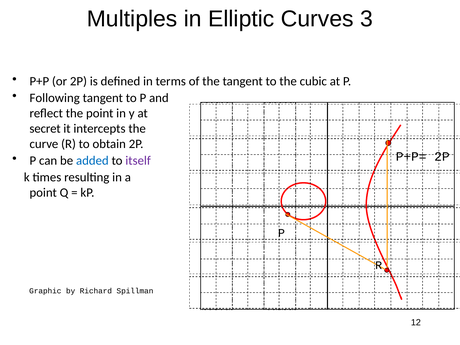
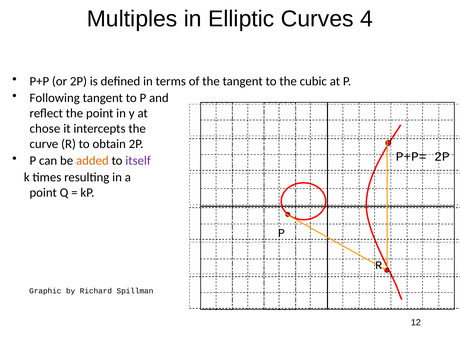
3: 3 -> 4 (366, 19)
secret: secret -> chose (45, 129)
added colour: blue -> orange (92, 161)
